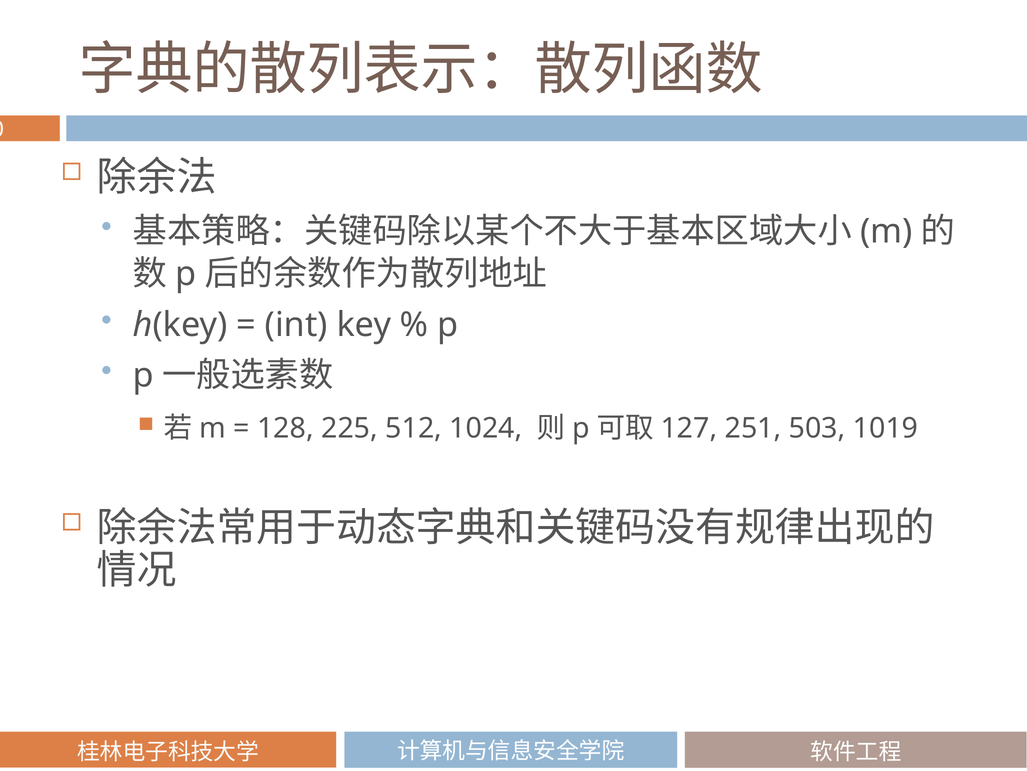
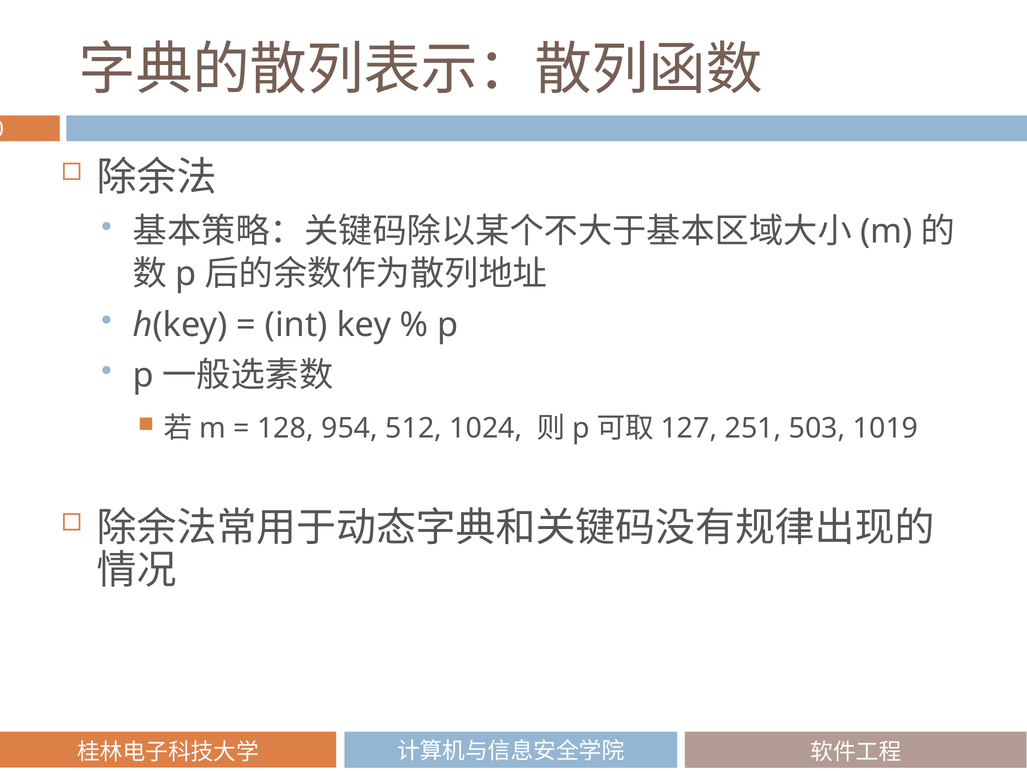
225: 225 -> 954 (350, 428)
